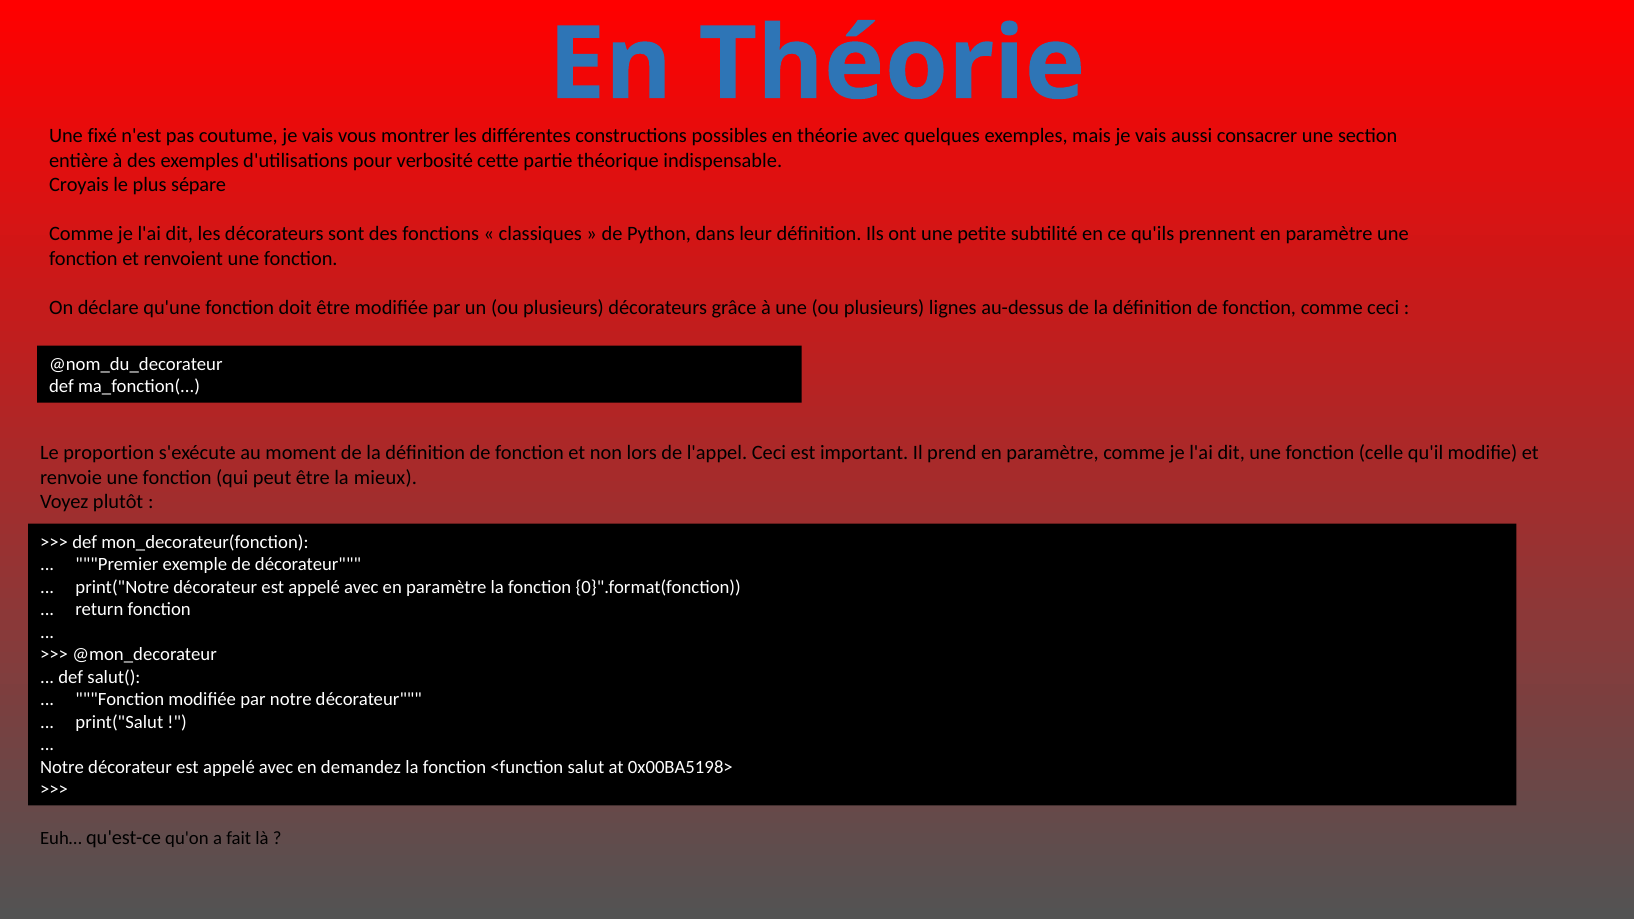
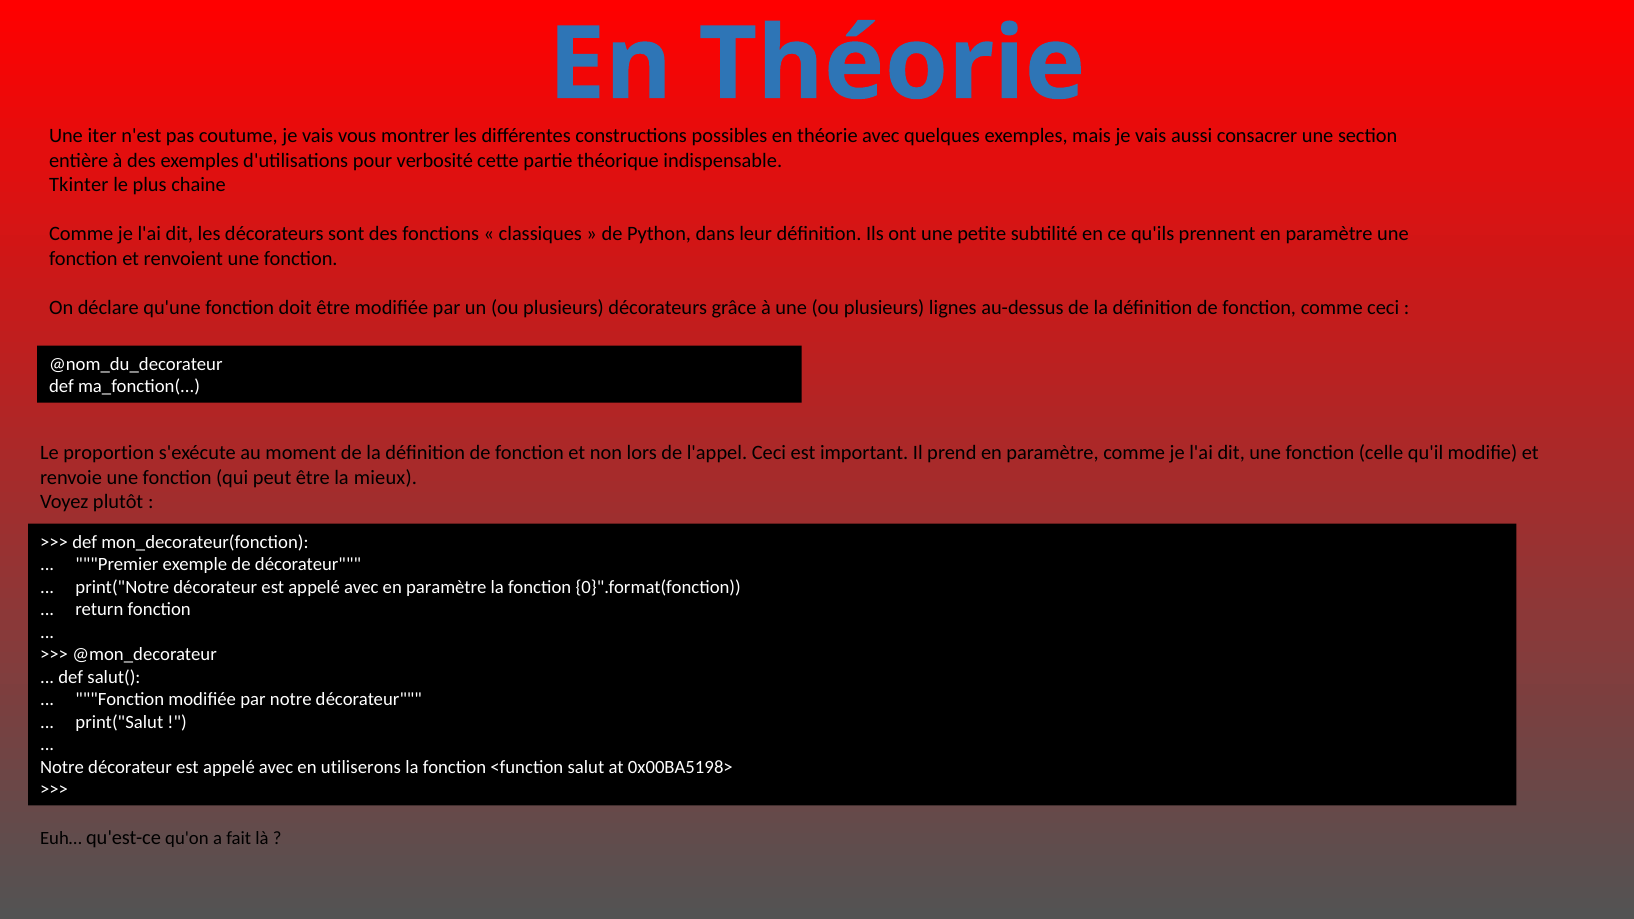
fixé: fixé -> iter (102, 136)
Croyais: Croyais -> Tkinter (79, 185)
sépare: sépare -> chaine (199, 185)
demandez: demandez -> utiliserons (361, 767)
